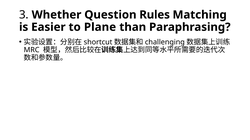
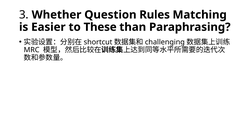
Plane: Plane -> These (100, 27)
